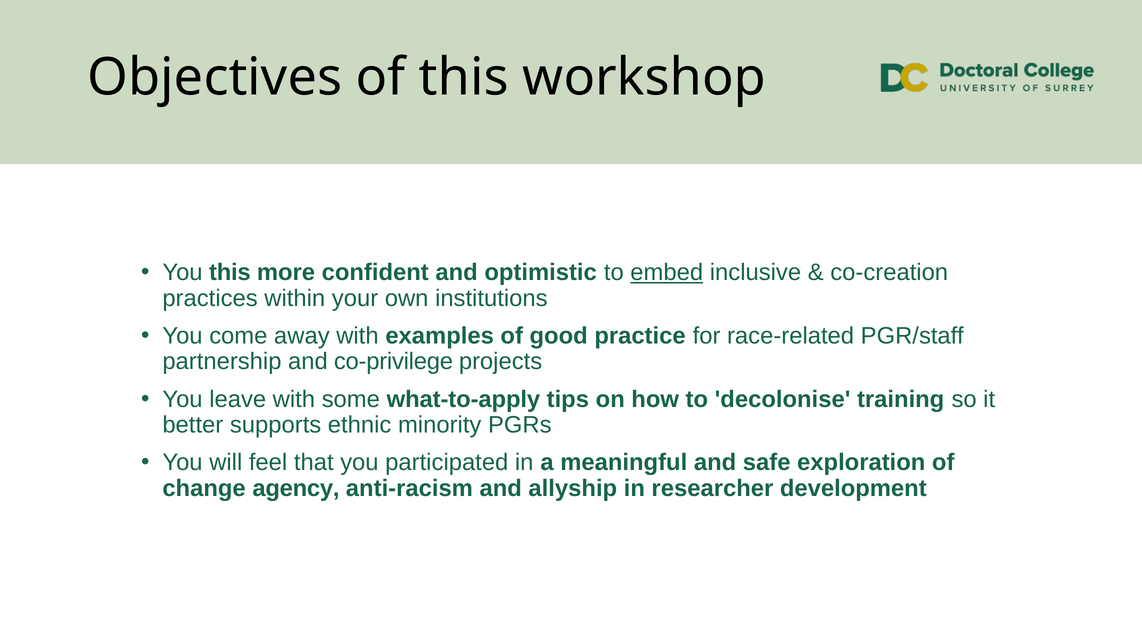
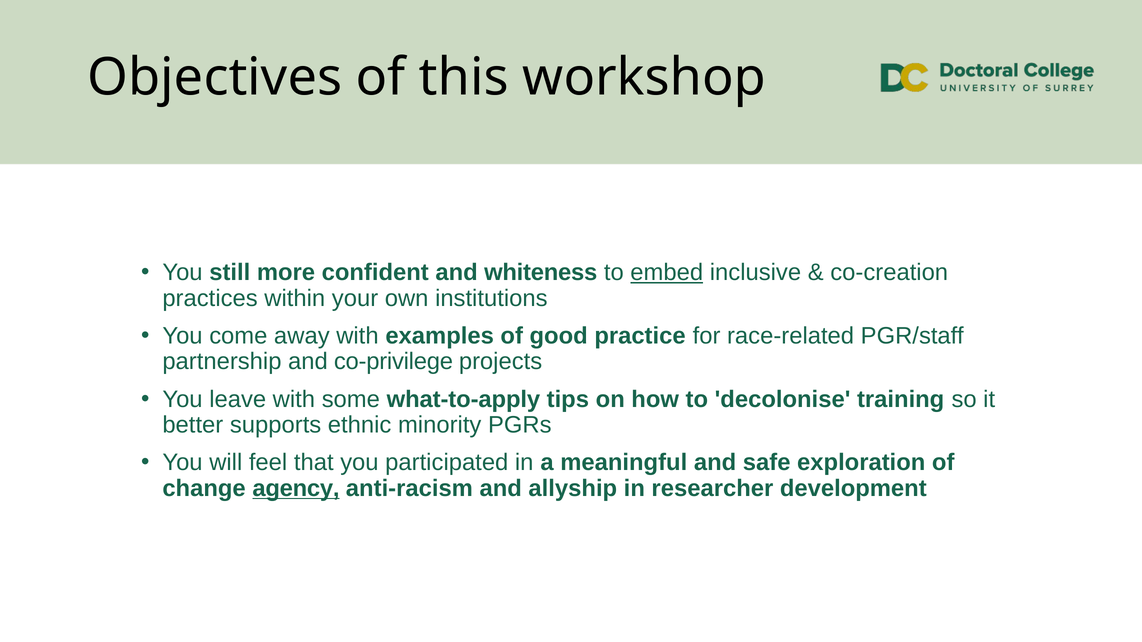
You this: this -> still (230, 273)
optimistic: optimistic -> whiteness (541, 273)
agency underline: none -> present (296, 489)
